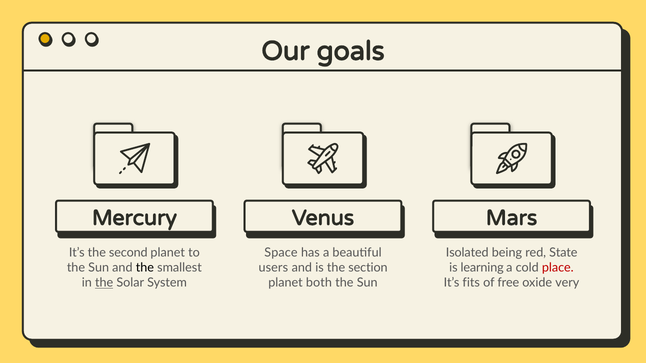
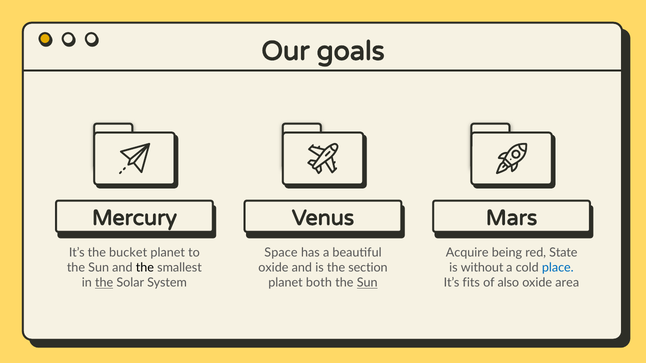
second: second -> bucket (128, 253)
Isolated: Isolated -> Acquire (467, 253)
users: users -> oxide (273, 268)
learning: learning -> without (482, 268)
place colour: red -> blue (558, 268)
Sun underline: none -> present (367, 283)
free: free -> also (508, 283)
very: very -> area (567, 283)
